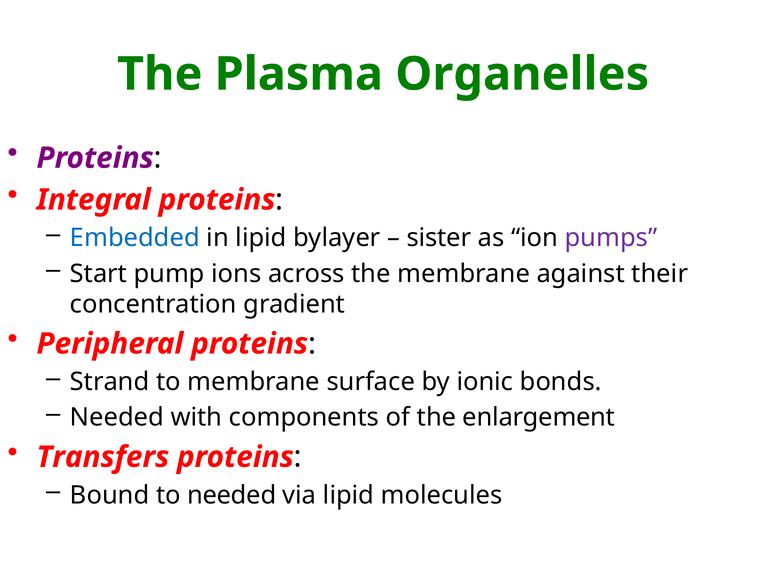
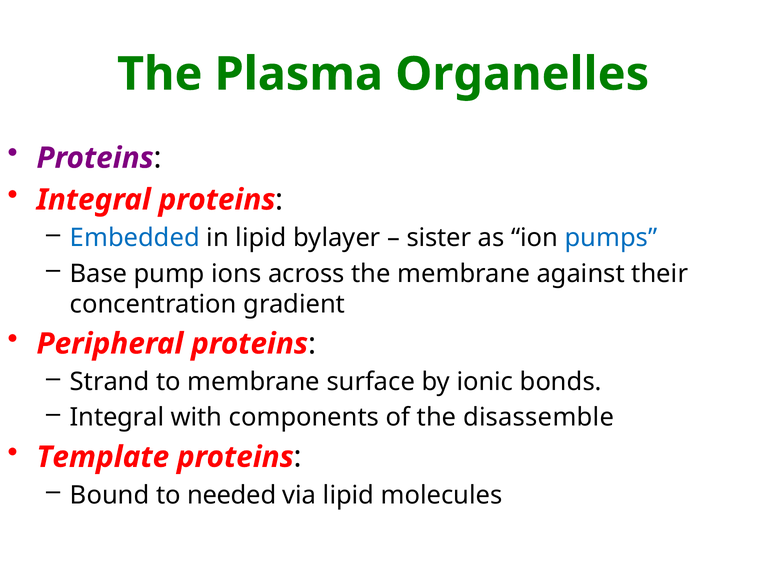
pumps colour: purple -> blue (611, 238)
Start: Start -> Base (99, 274)
Needed: Needed -> Integral (117, 418)
enlargement: enlargement -> disassemble (539, 418)
Transfers: Transfers -> Template (103, 457)
